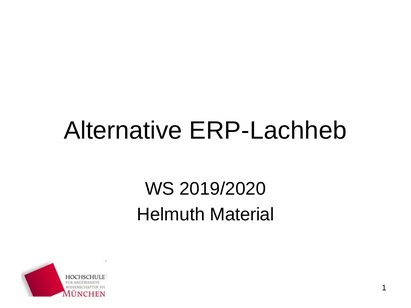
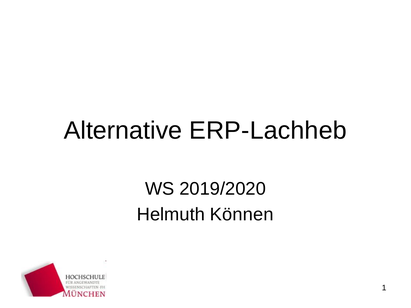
Material: Material -> Können (242, 215)
